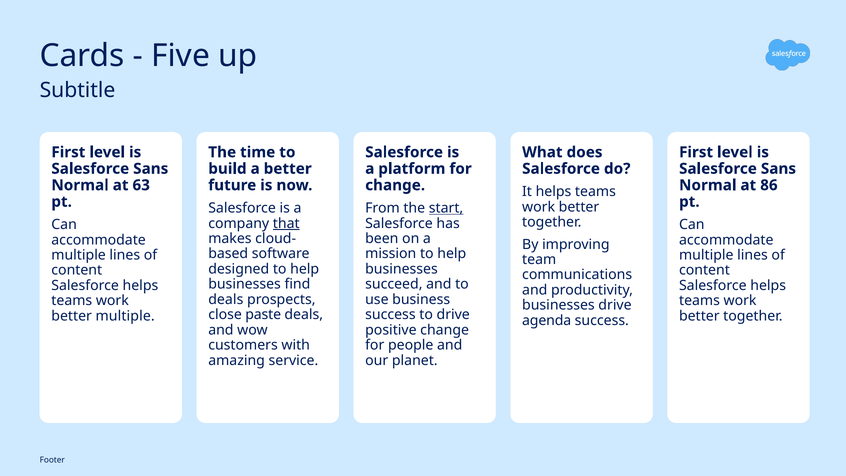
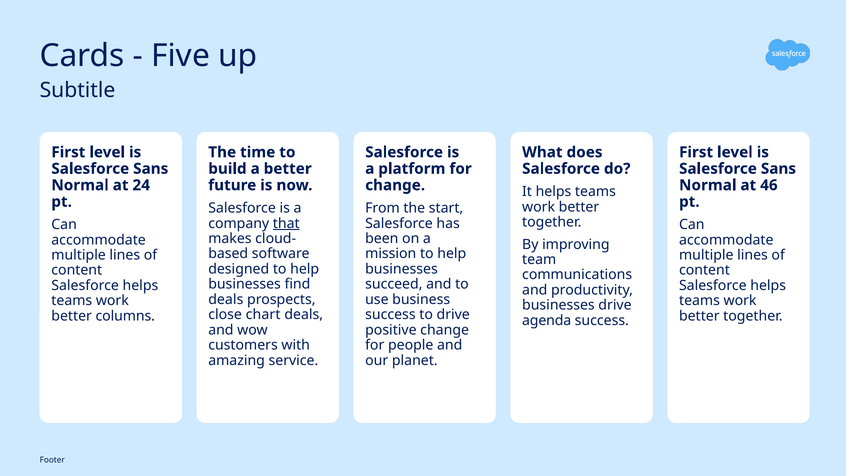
63: 63 -> 24 (141, 185)
86: 86 -> 46 (769, 185)
start underline: present -> none (446, 208)
paste: paste -> chart (263, 315)
better multiple: multiple -> columns (125, 316)
